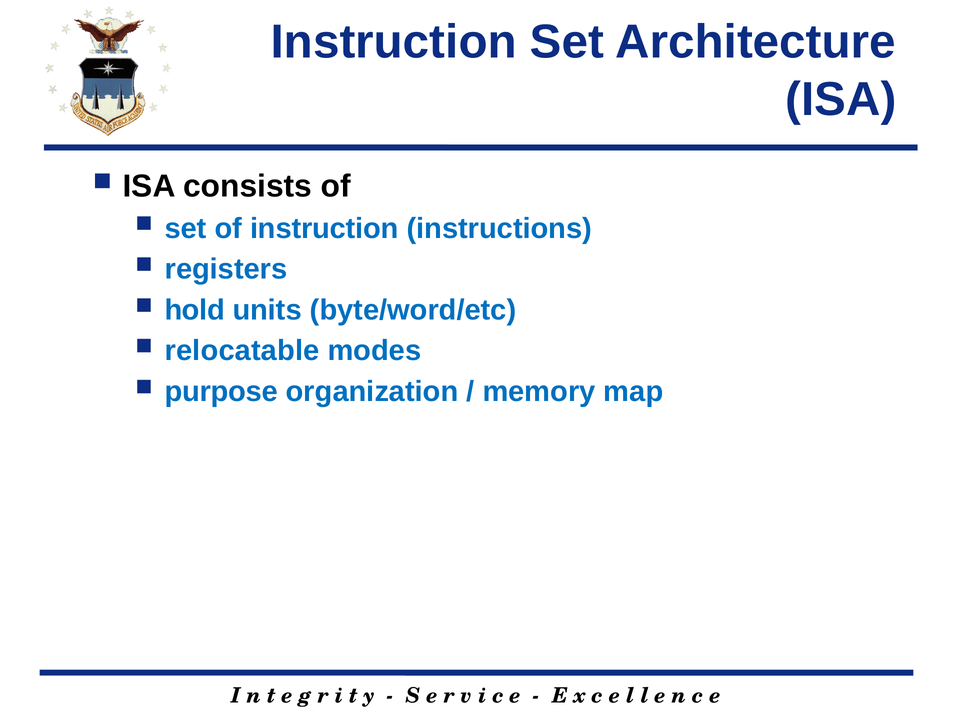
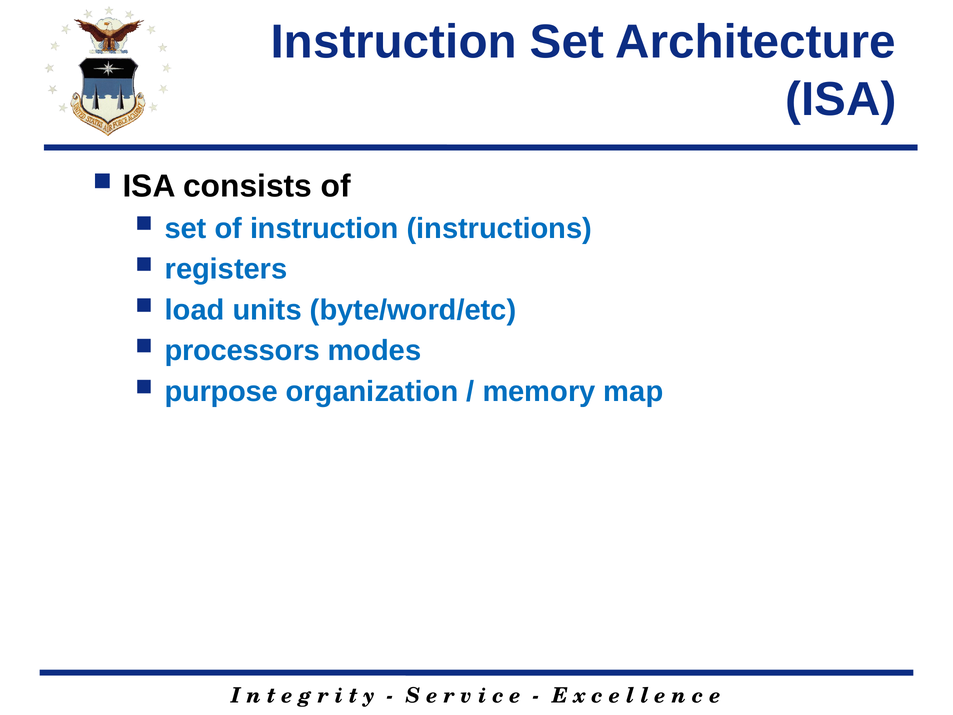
hold: hold -> load (195, 310)
relocatable: relocatable -> processors (242, 351)
